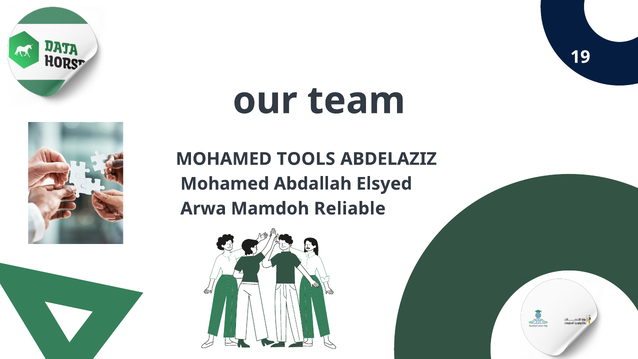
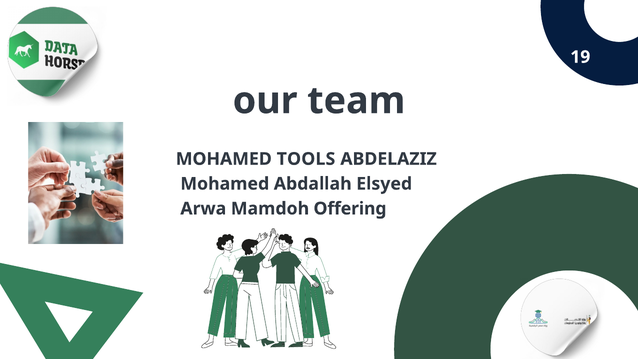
Reliable: Reliable -> Offering (350, 209)
